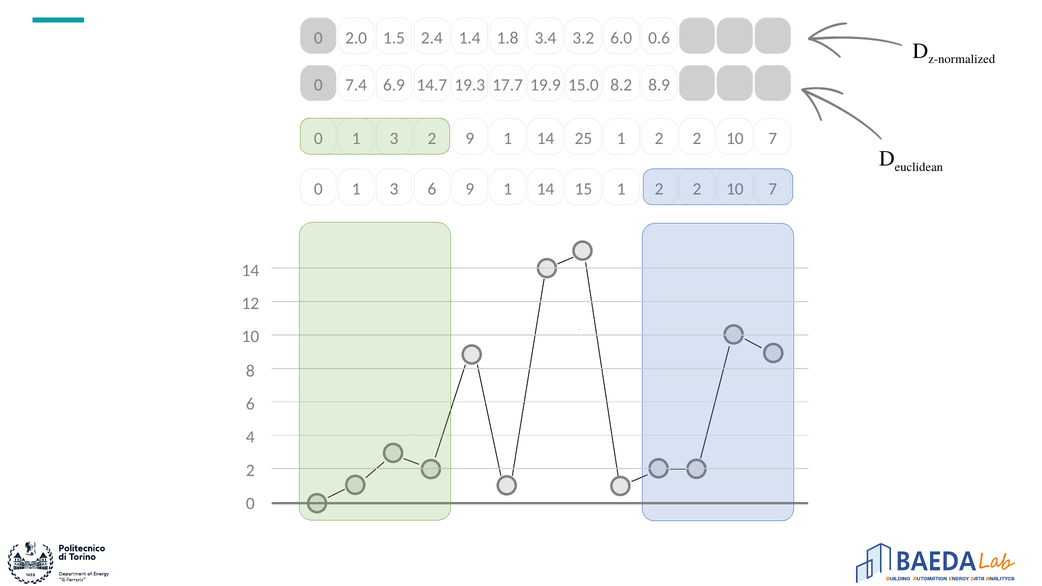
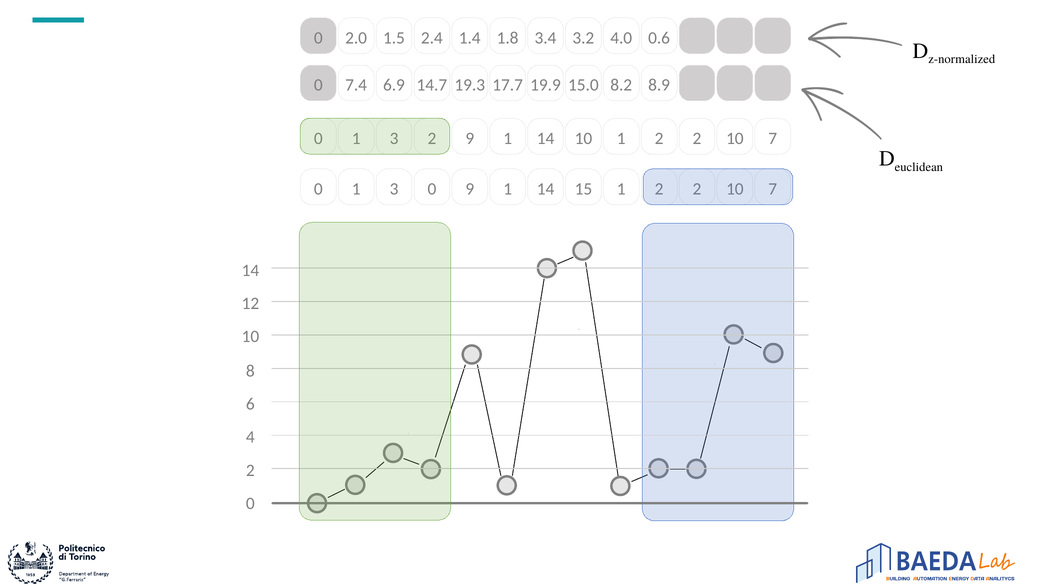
6.0: 6.0 -> 4.0 (621, 38)
1 25: 25 -> 10 (583, 139)
3 6: 6 -> 0 (432, 189)
